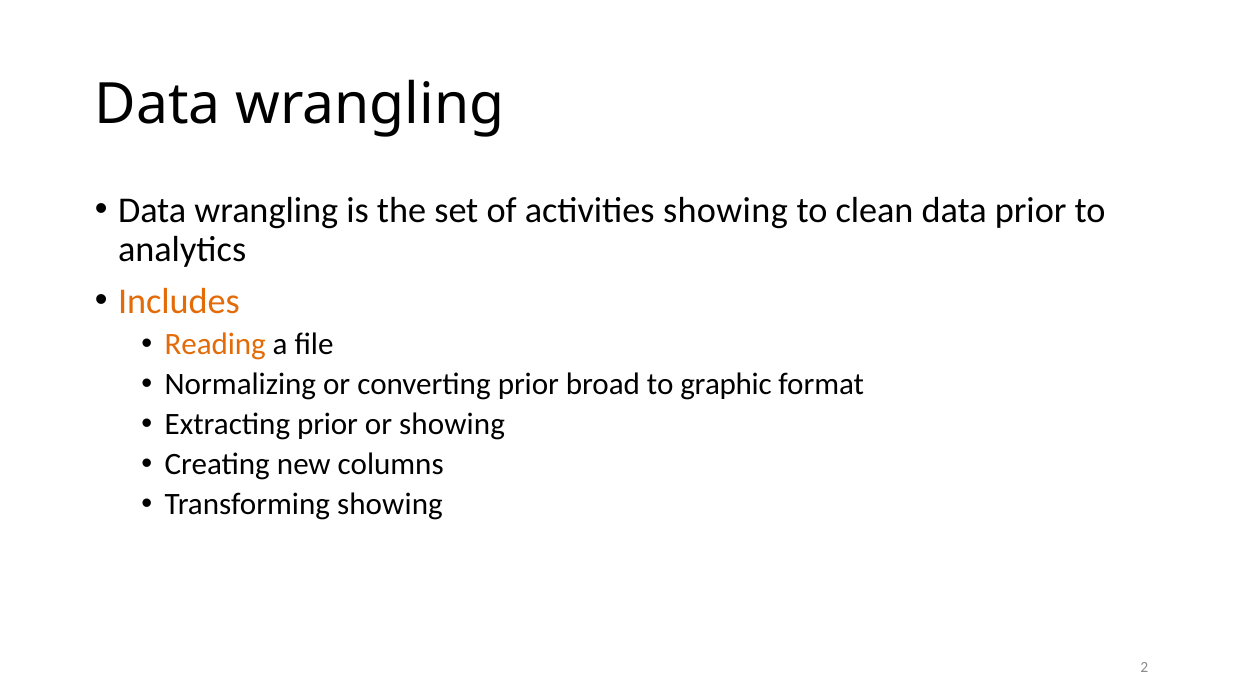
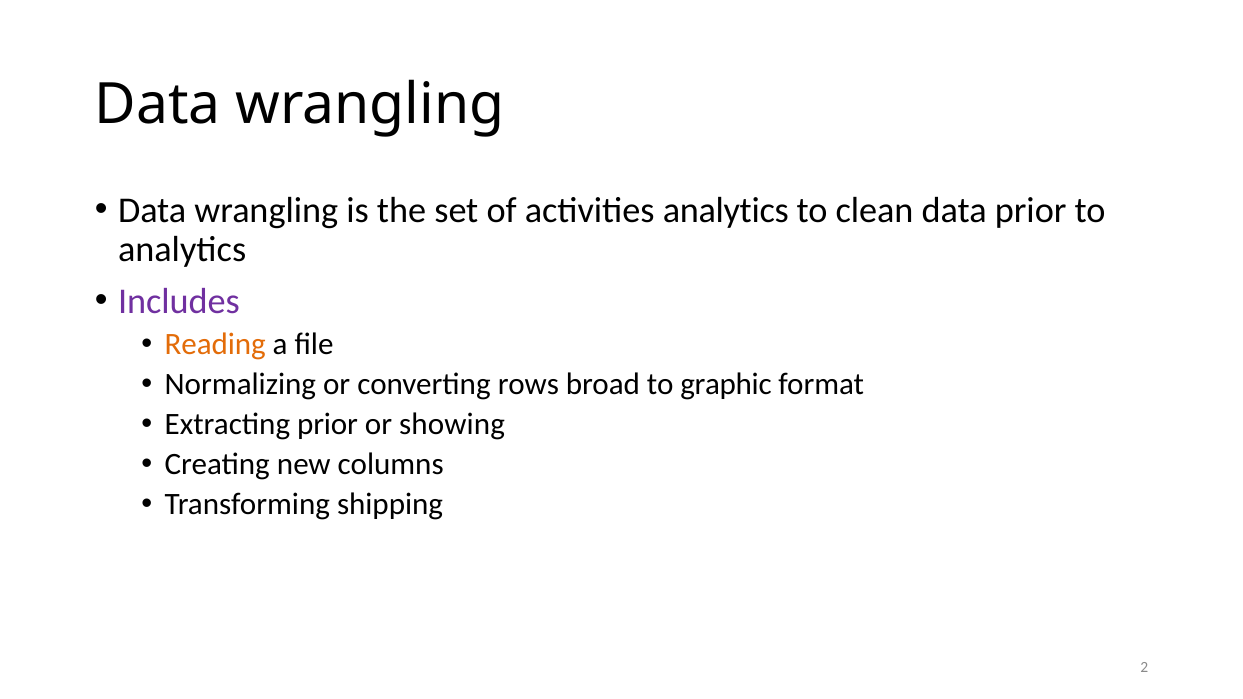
activities showing: showing -> analytics (726, 210)
Includes colour: orange -> purple (179, 301)
converting prior: prior -> rows (528, 384)
Transforming showing: showing -> shipping (390, 504)
